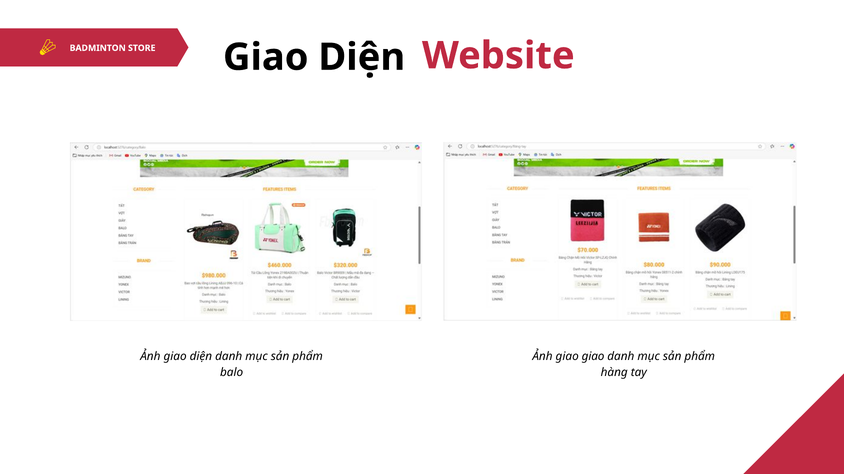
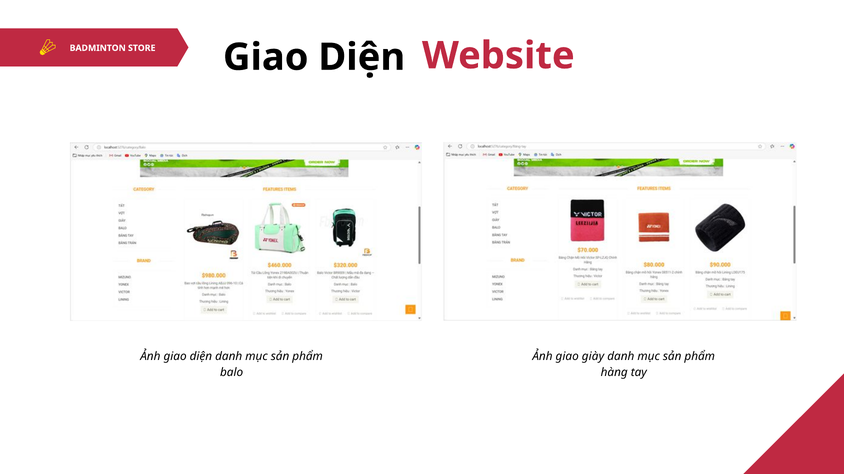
giao giao: giao -> giày (593, 357)
